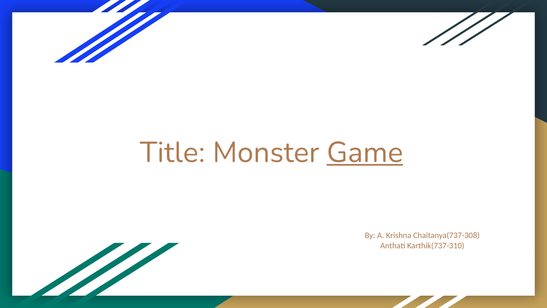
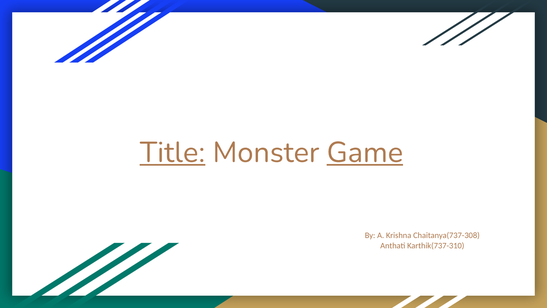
Title underline: none -> present (172, 152)
